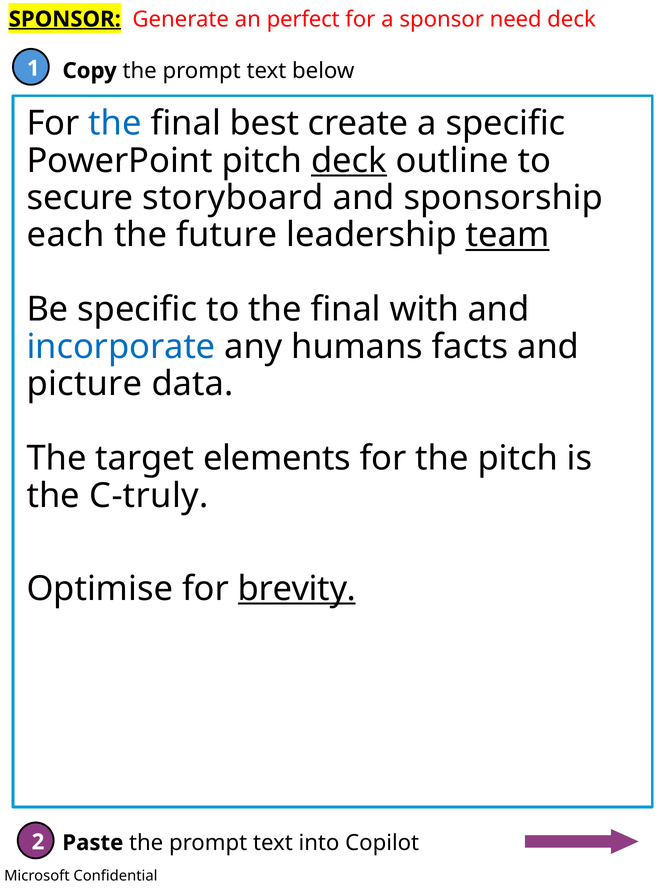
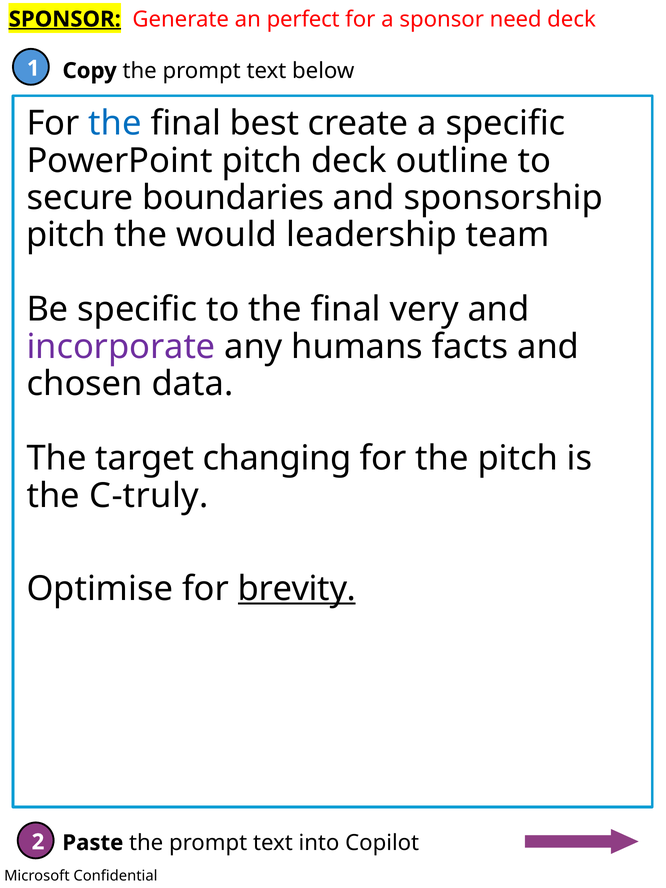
deck underline: present -> none (349, 161)
storyboard: storyboard -> boundaries (233, 198)
each: each -> pitch (66, 235)
future: future -> would (227, 235)
team underline: present -> none (508, 235)
with: with -> very (424, 310)
incorporate colour: blue -> purple (121, 347)
picture: picture -> chosen (85, 384)
elements: elements -> changing (277, 458)
